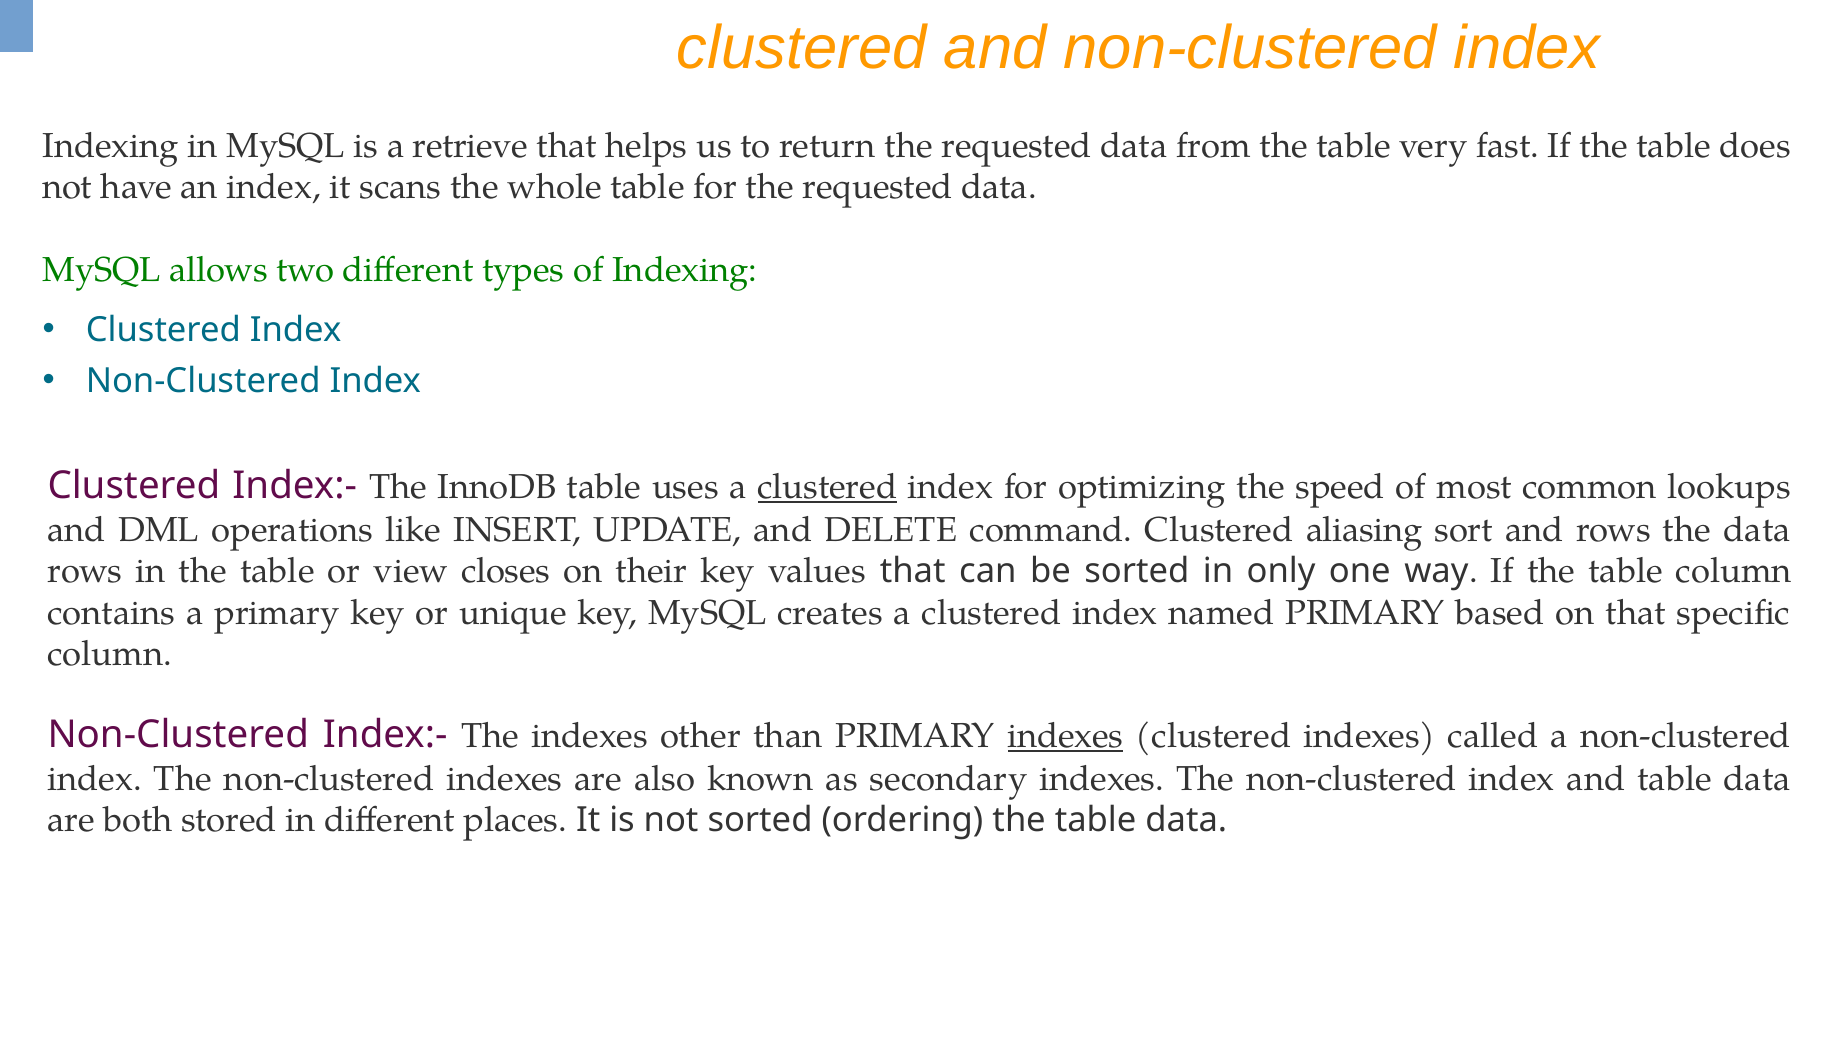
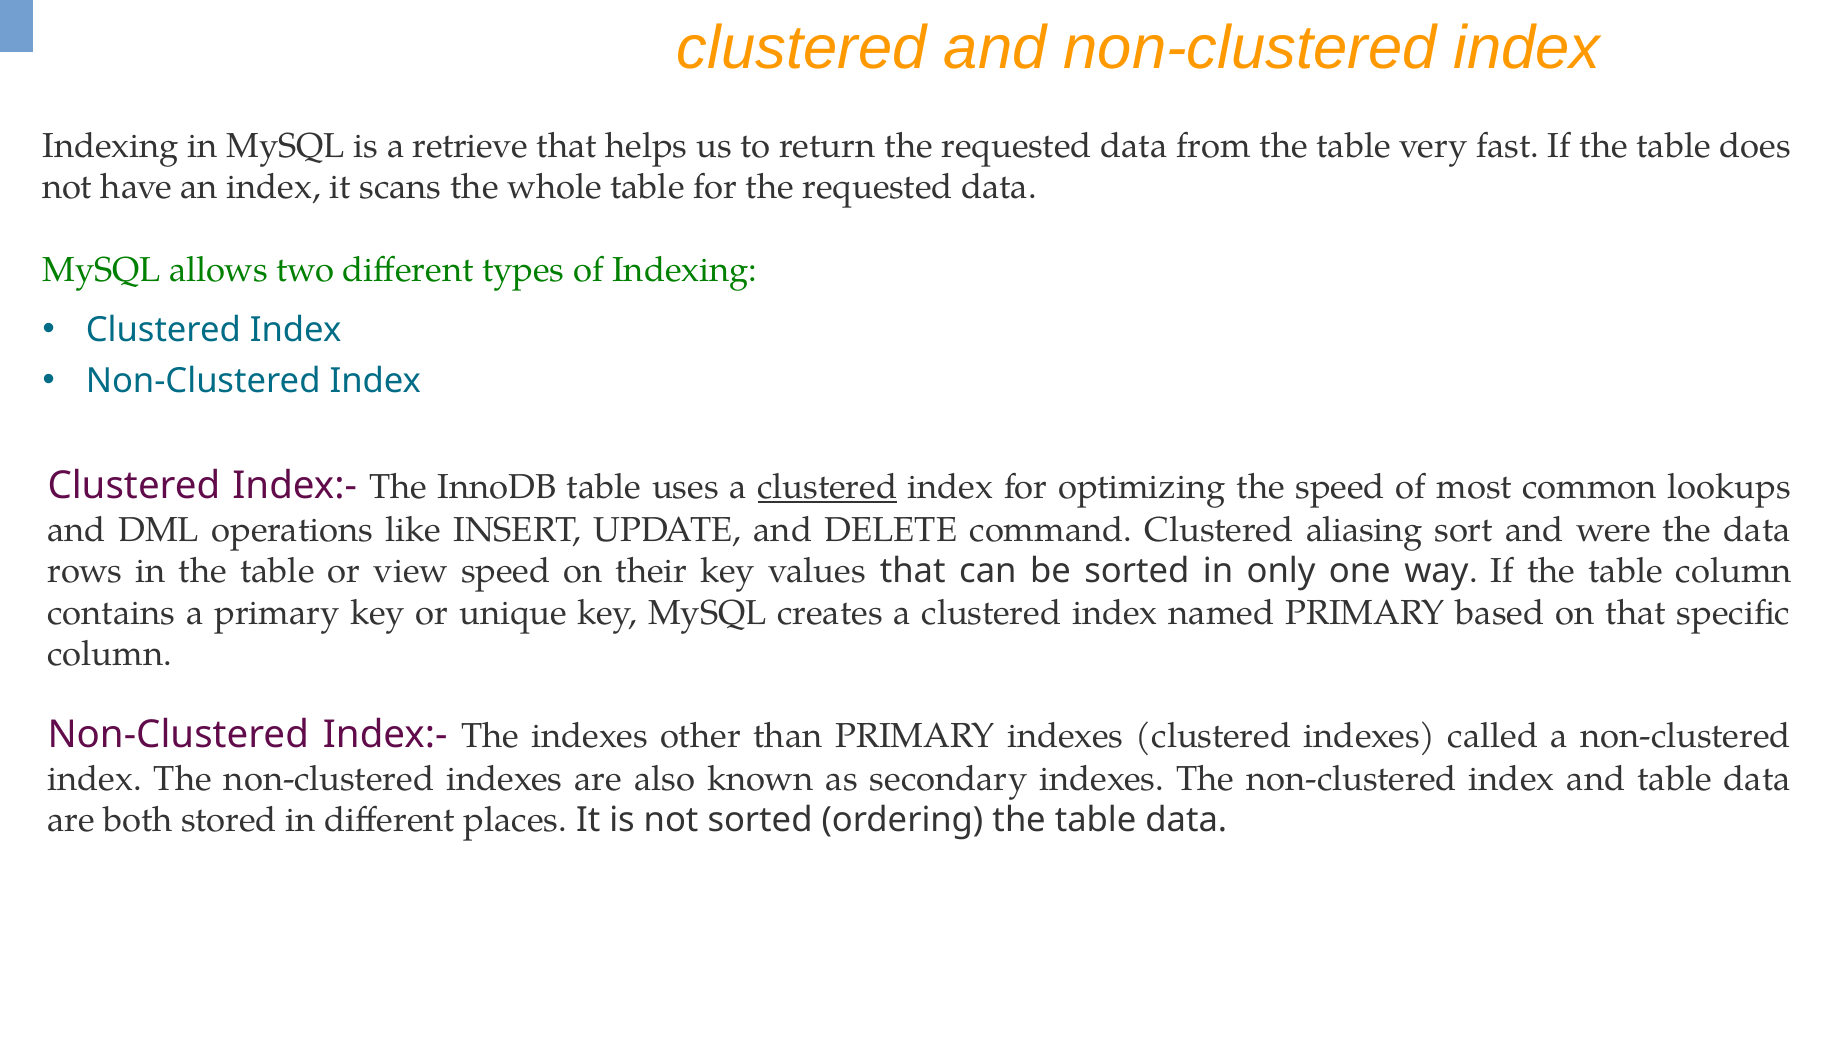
and rows: rows -> were (1614, 530)
view closes: closes -> speed (506, 571)
indexes underline: present -> none (1066, 737)
